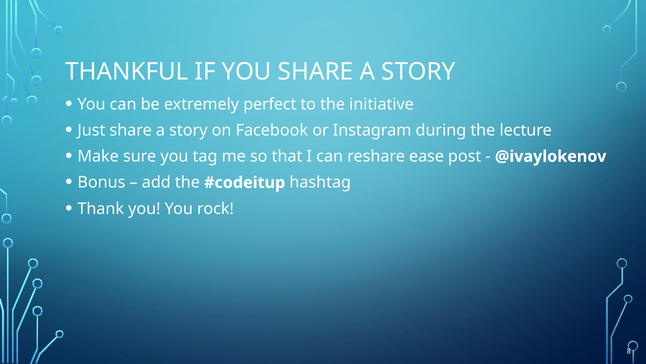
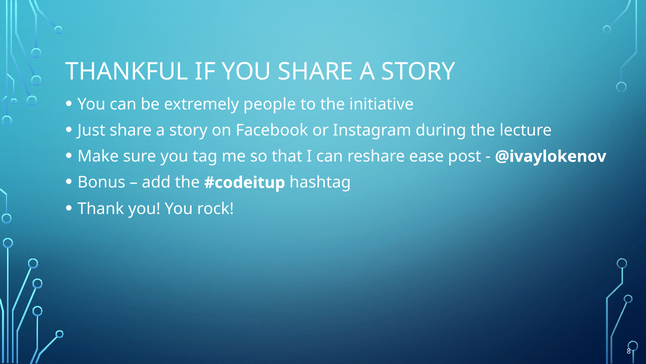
perfect: perfect -> people (270, 104)
